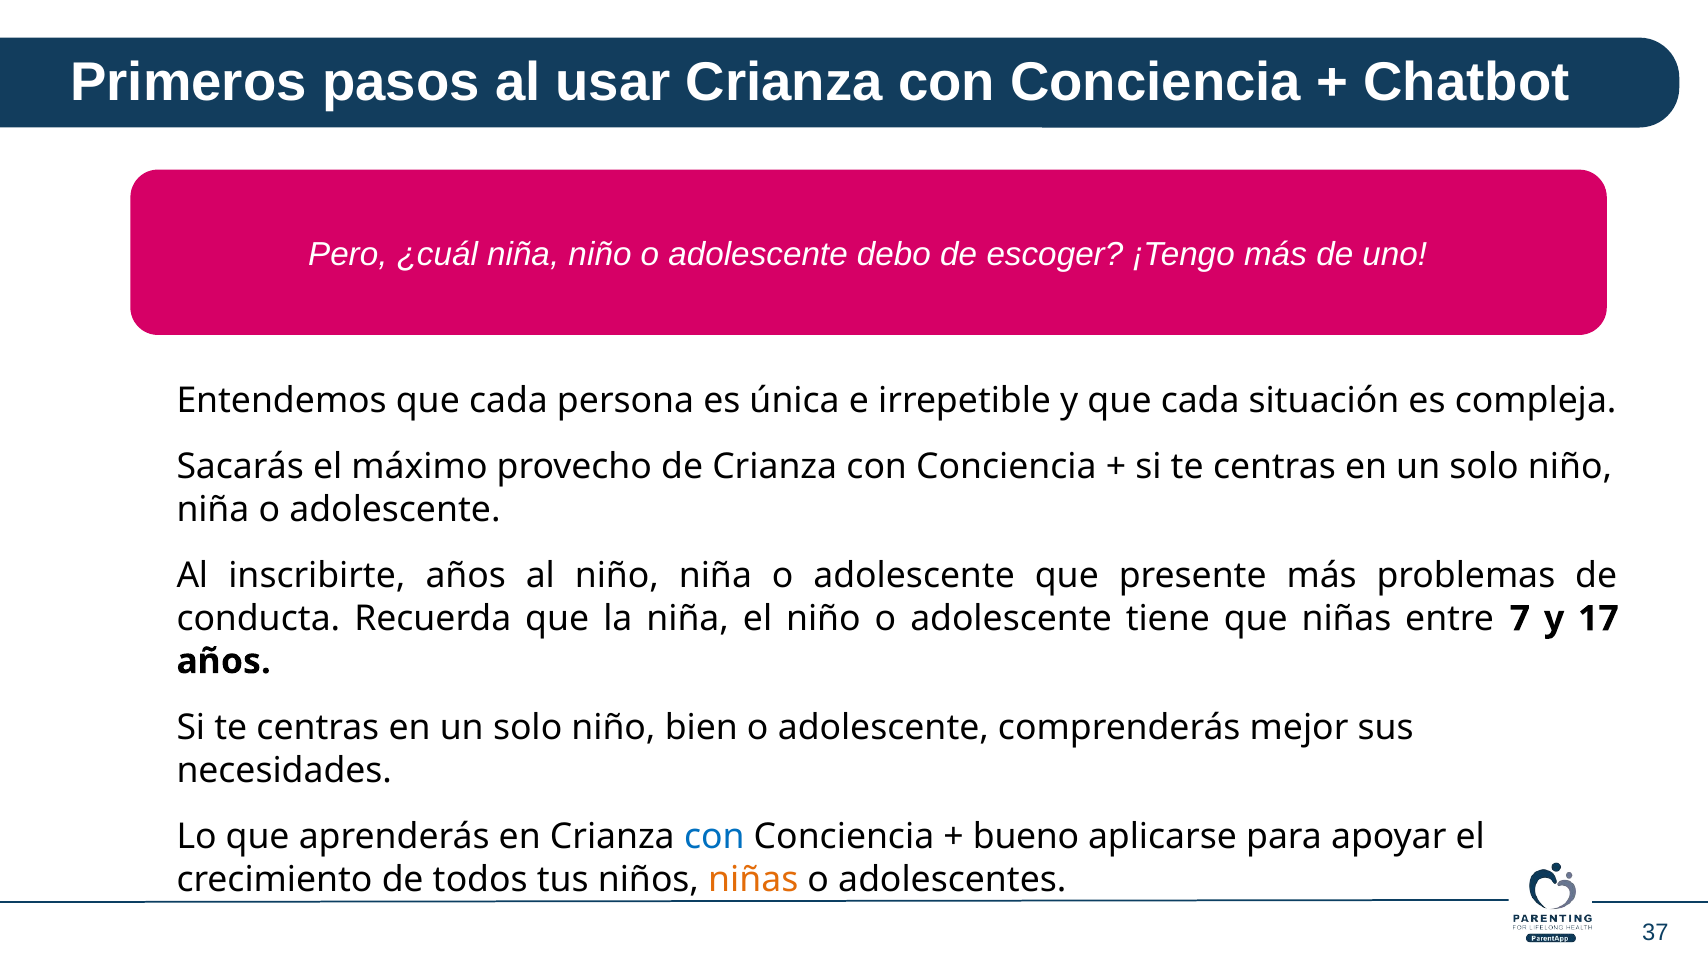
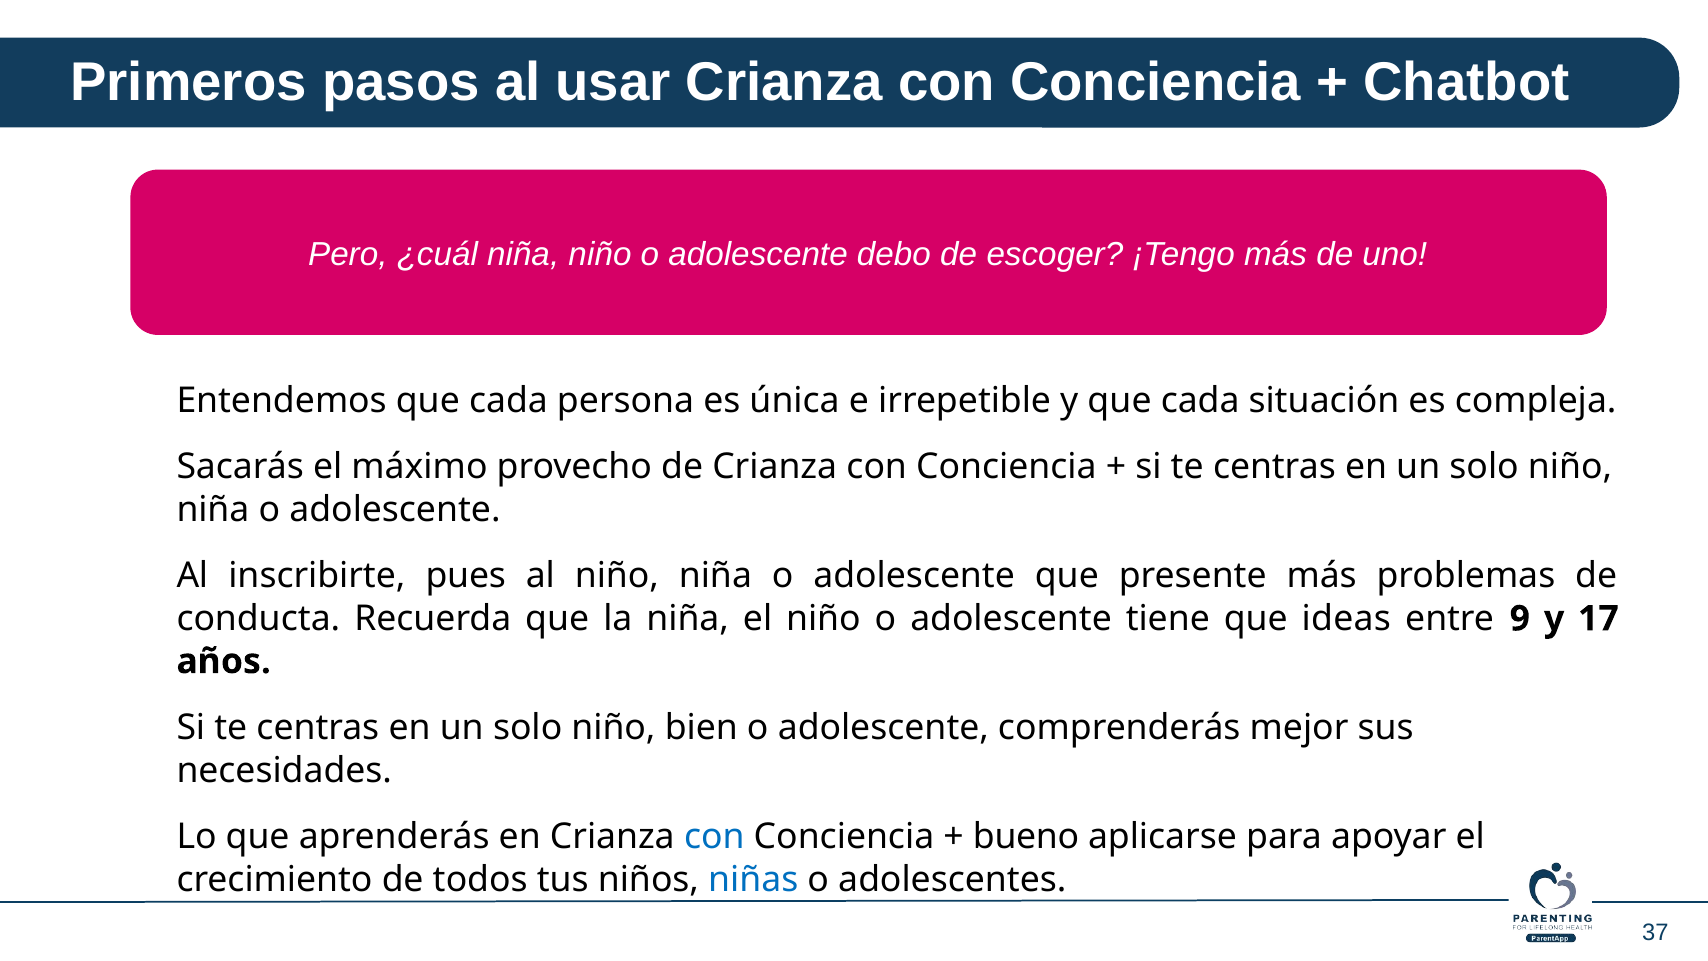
inscribirte años: años -> pues (466, 576)
que niñas: niñas -> ideas (1346, 619)
7: 7 -> 9 (1520, 619)
niñas colour: orange -> blue (753, 880)
